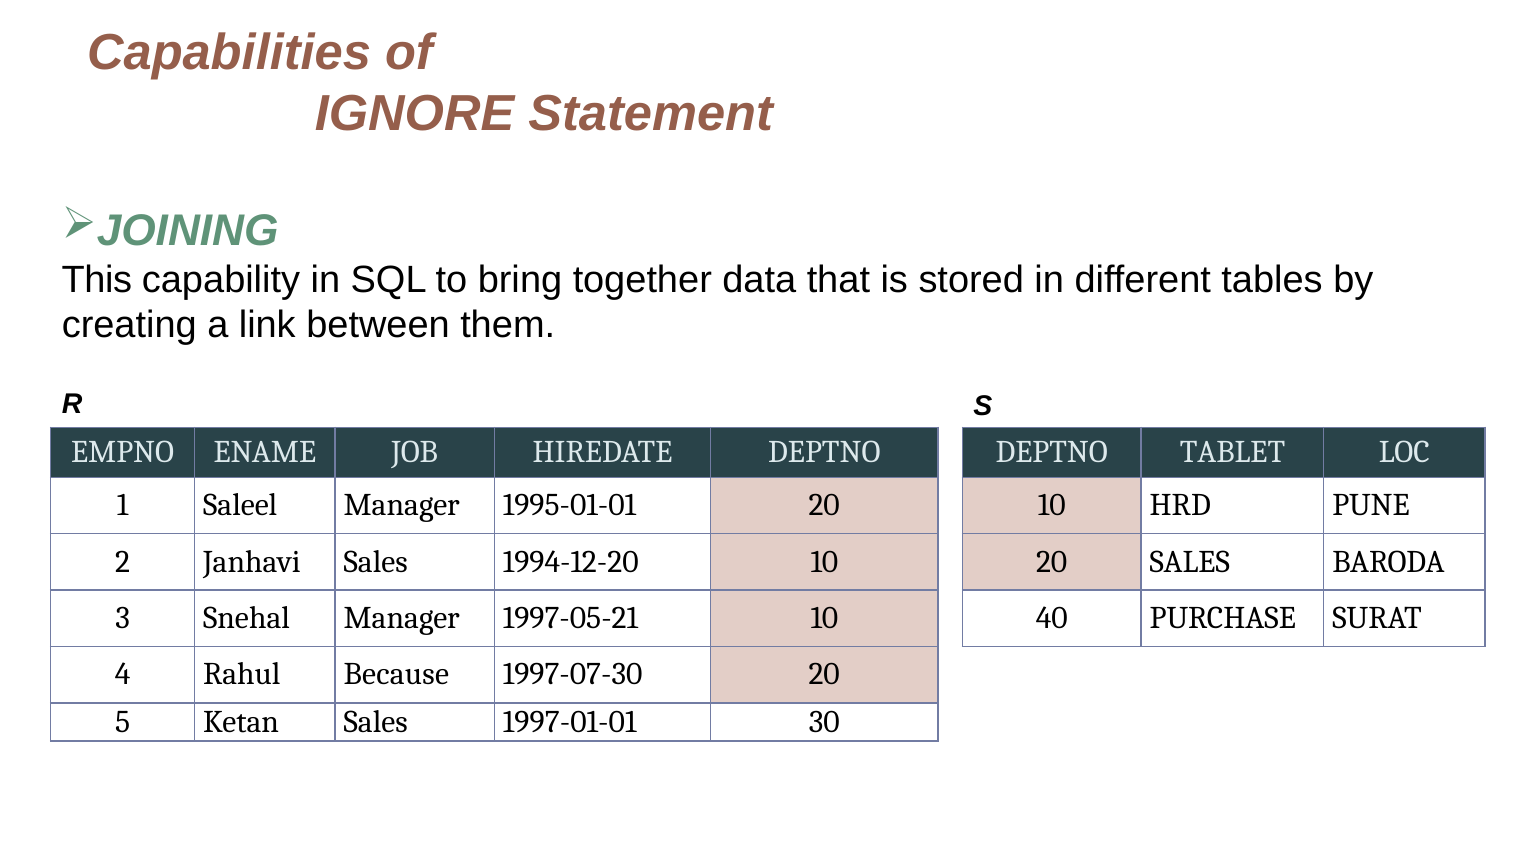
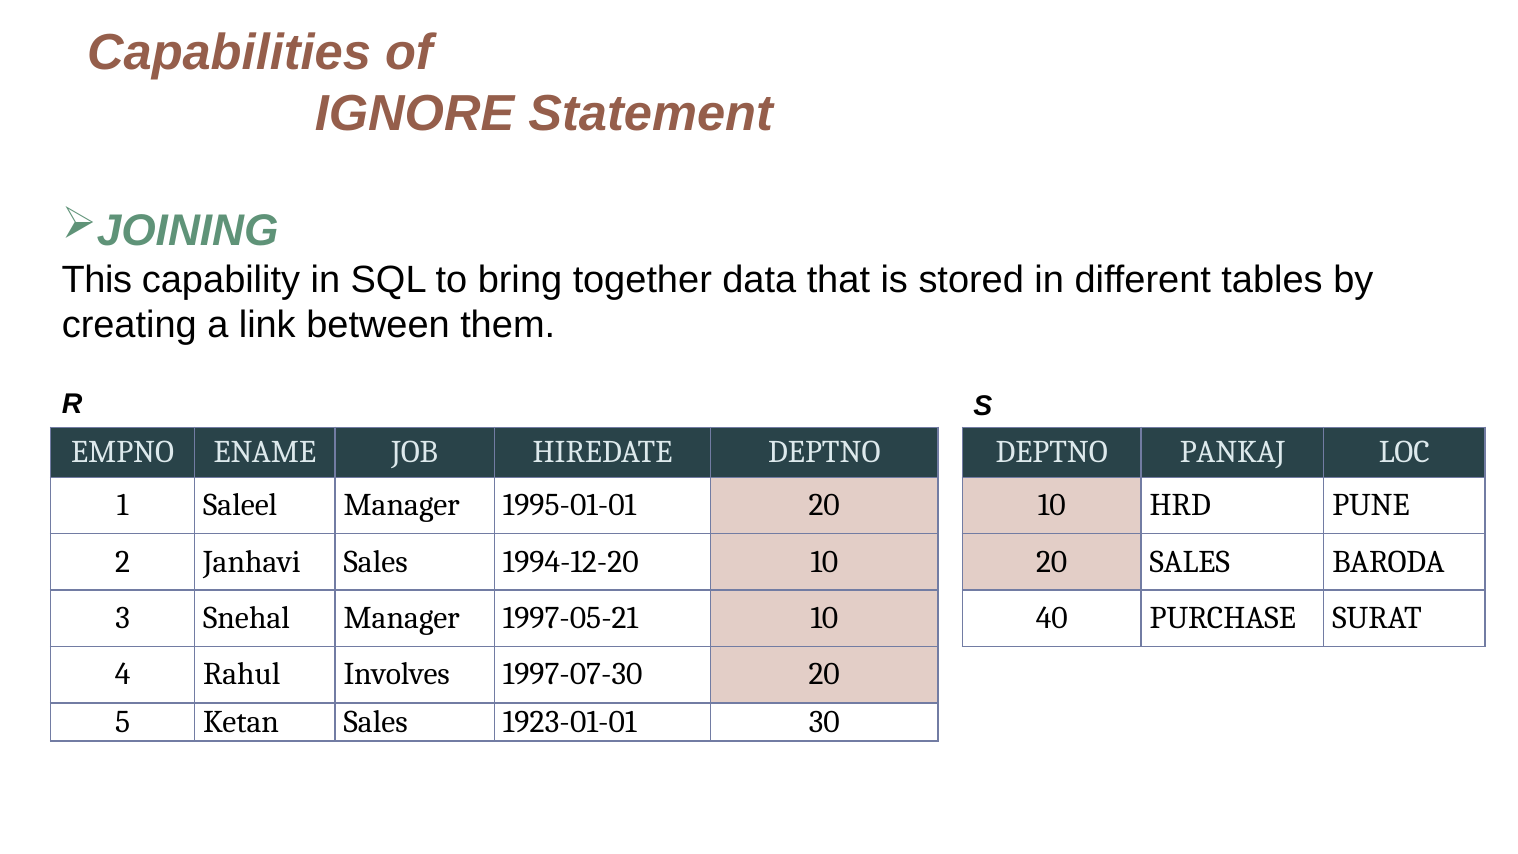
TABLET: TABLET -> PANKAJ (1233, 452)
Because: Because -> Involves (397, 674)
1997-01-01: 1997-01-01 -> 1923-01-01 (570, 722)
